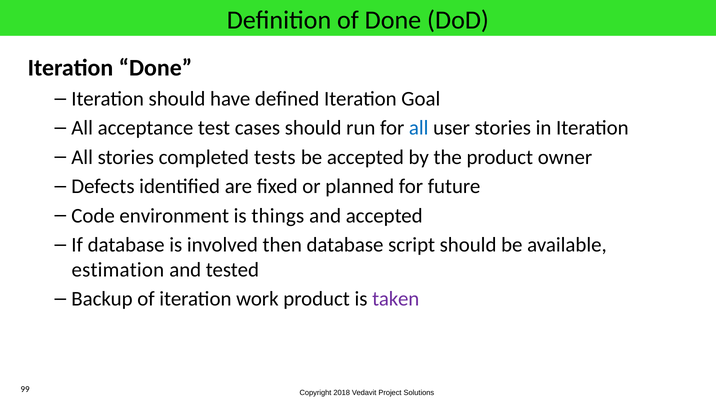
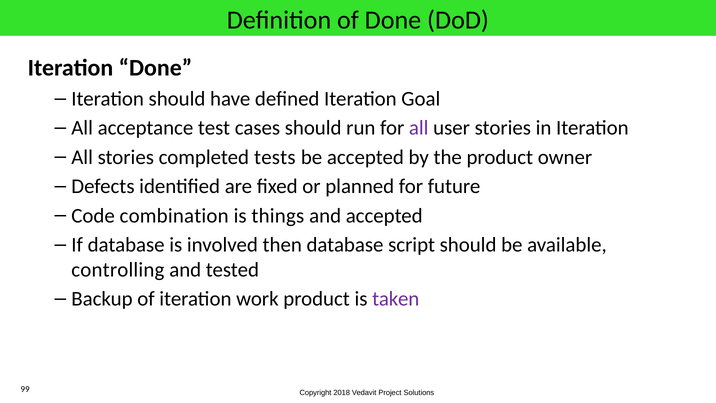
all colour: blue -> purple (419, 128)
environment: environment -> combination (174, 215)
estimation: estimation -> controlling (118, 270)
